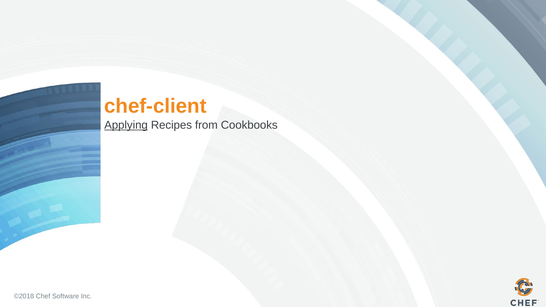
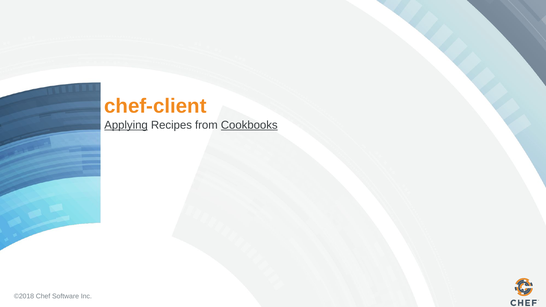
Cookbooks underline: none -> present (249, 125)
